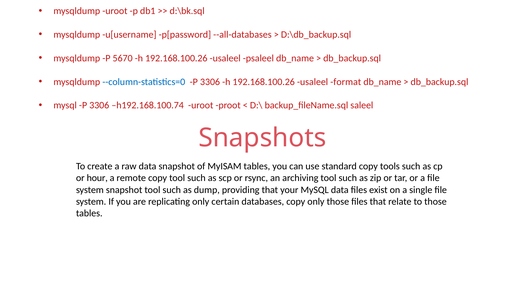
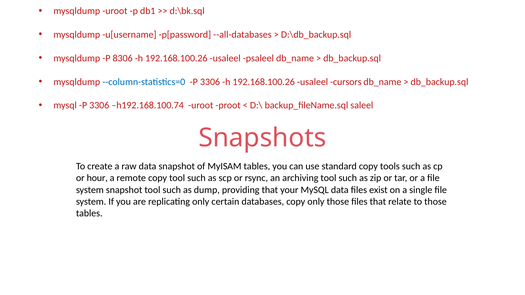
5670: 5670 -> 8306 (123, 58)
format: format -> cursors (346, 82)
